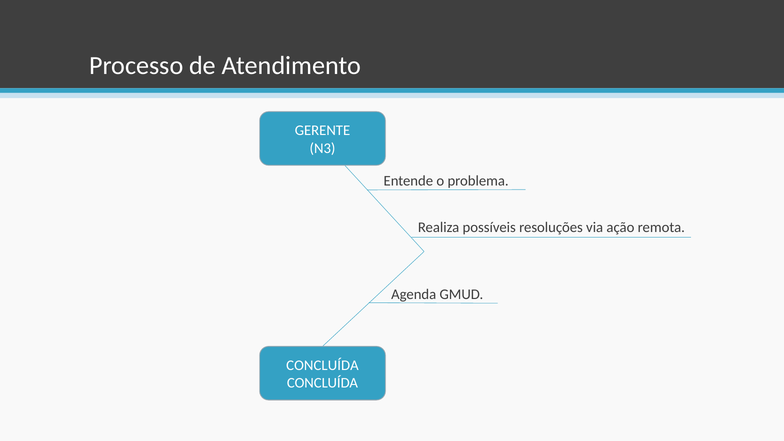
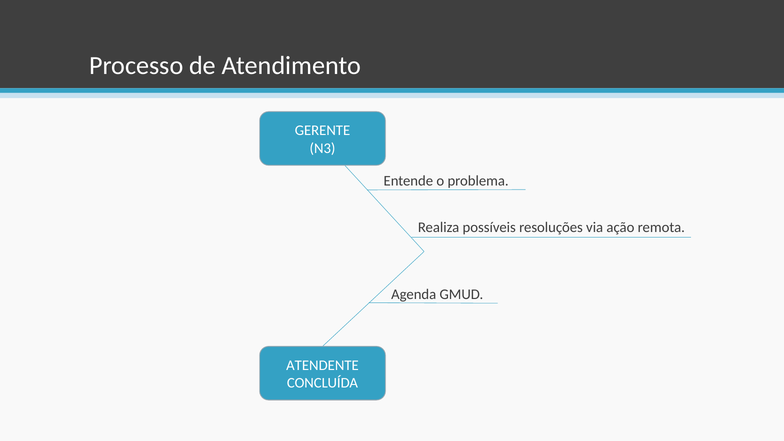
CONCLUÍDA: CONCLUÍDA -> ATENDENTE (322, 365)
